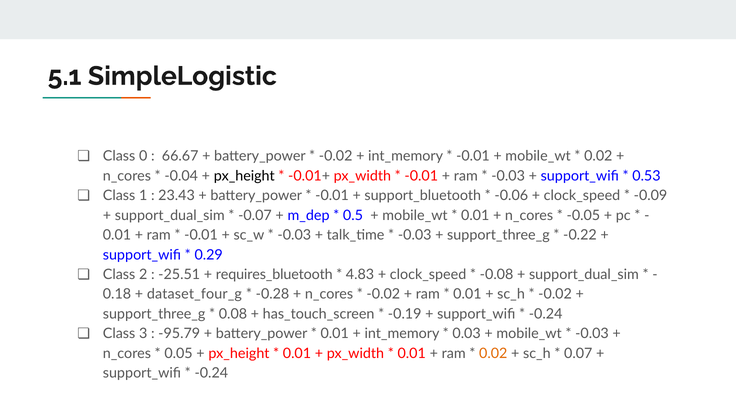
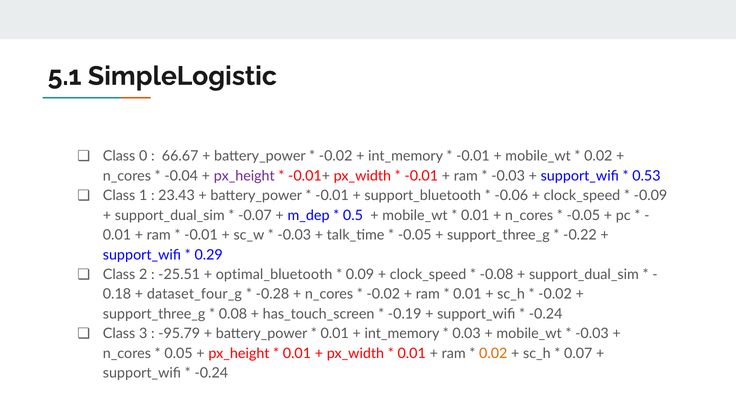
px_height colour: black -> purple (244, 176)
-0.03: -0.03 -> -0.05 (415, 235)
requires_bluetooth: requires_bluetooth -> optimal_bluetooth (274, 275)
4.83: 4.83 -> 0.09 (360, 275)
